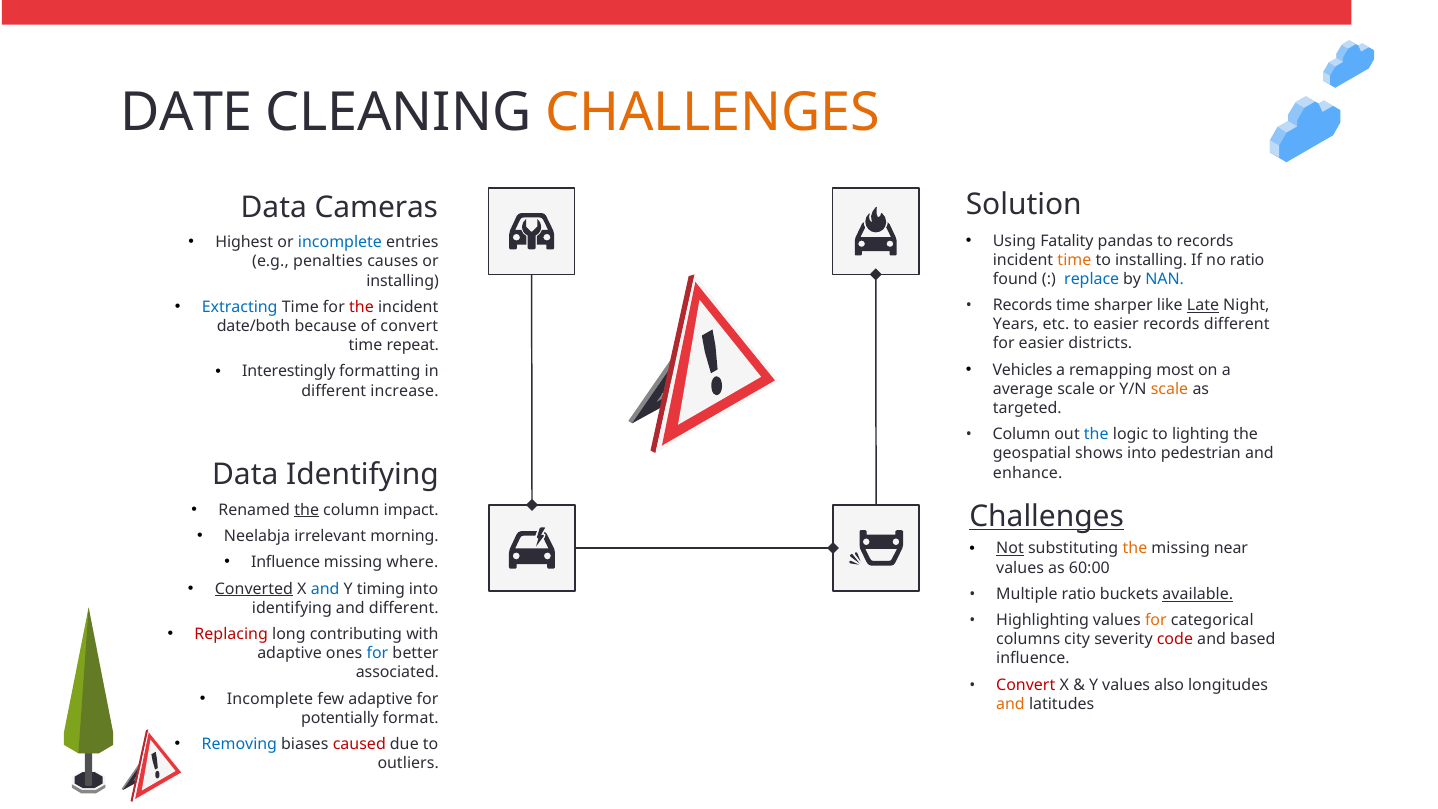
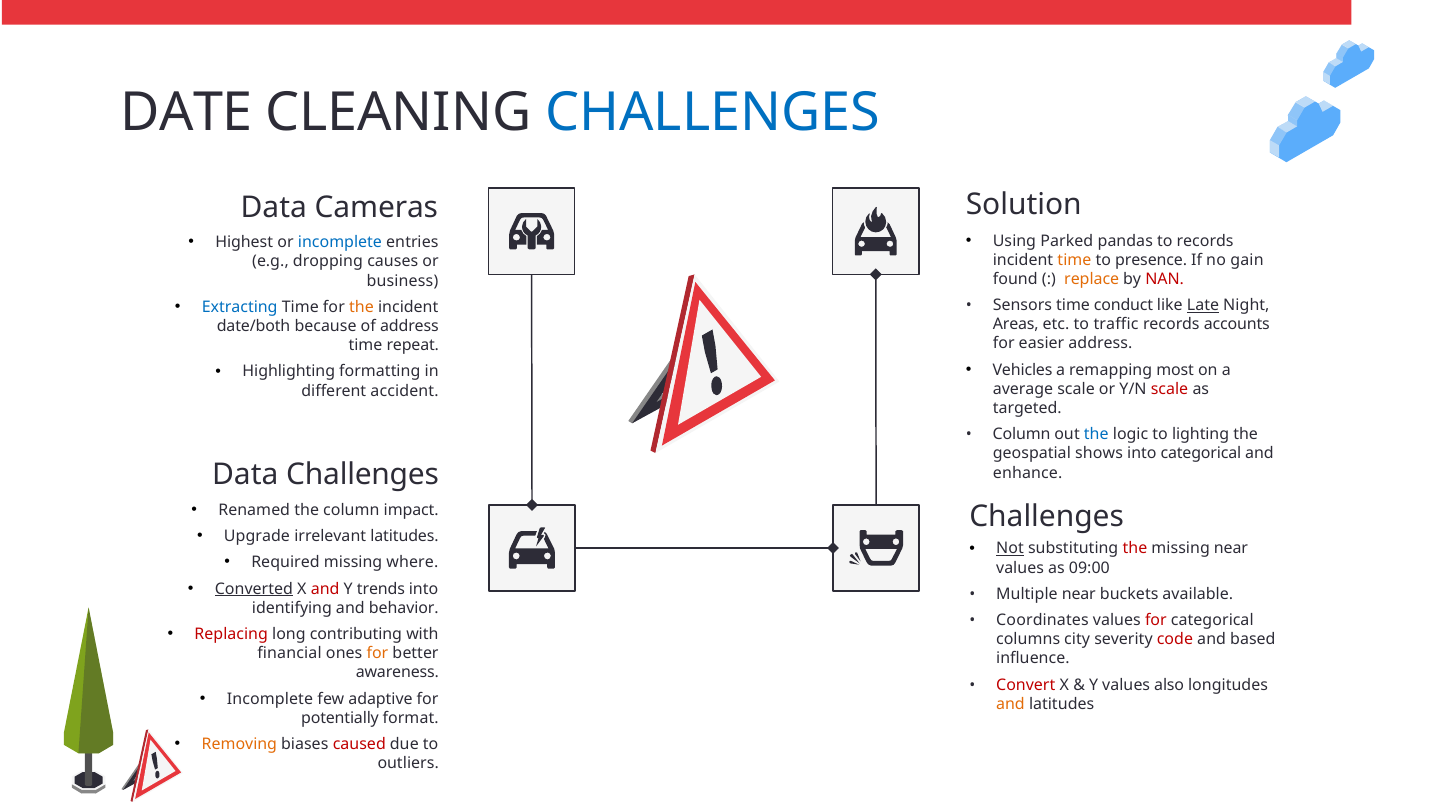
CHALLENGES colour: orange -> blue (713, 112)
Fatality: Fatality -> Parked (1067, 241)
to installing: installing -> presence (1151, 260)
no ratio: ratio -> gain (1247, 260)
penalties: penalties -> dropping (328, 262)
replace colour: blue -> orange (1092, 279)
NAN colour: blue -> red (1165, 279)
installing: installing -> business (402, 281)
the colour: red -> orange (361, 307)
Records: Records -> Sensors (1022, 305)
sharper: sharper -> conduct (1123, 305)
Years: Years -> Areas (1016, 324)
to easier: easier -> traffic (1116, 324)
records different: different -> accounts (1237, 324)
of convert: convert -> address (409, 326)
easier districts: districts -> address (1100, 344)
Interestingly: Interestingly -> Highlighting (289, 372)
scale colour: orange -> red (1169, 389)
increase: increase -> accident (405, 391)
into pedestrian: pedestrian -> categorical (1201, 454)
Data Identifying: Identifying -> Challenges (363, 475)
the underline: present -> none (307, 510)
Challenges underline: present -> none (1047, 517)
Neelabja: Neelabja -> Upgrade (257, 536)
irrelevant morning: morning -> latitudes (405, 536)
the colour: orange -> red (1135, 549)
Influence: Influence -> Required (285, 562)
60:00: 60:00 -> 09:00 (1089, 568)
and colour: blue -> red (325, 589)
timing: timing -> trends (381, 589)
Multiple ratio: ratio -> near (1079, 594)
available underline: present -> none (1198, 594)
and different: different -> behavior (404, 608)
Highlighting: Highlighting -> Coordinates (1042, 620)
for colour: orange -> red (1156, 620)
adaptive: adaptive -> financial (289, 653)
for colour: blue -> orange (377, 653)
associated: associated -> awareness (397, 673)
Removing colour: blue -> orange (239, 744)
